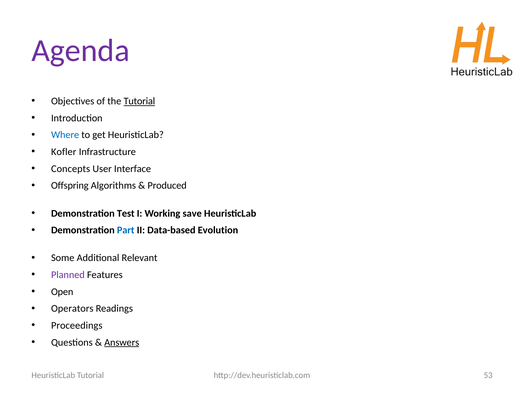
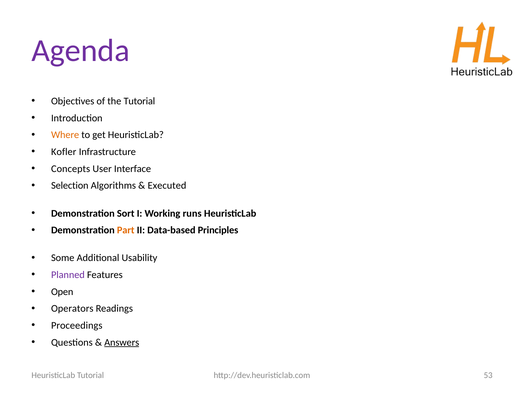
Tutorial underline: present -> none (139, 101)
Where colour: blue -> orange (65, 135)
Offspring: Offspring -> Selection (70, 186)
Produced: Produced -> Executed (167, 186)
Test: Test -> Sort (126, 213)
save: save -> runs (192, 213)
Part colour: blue -> orange (126, 230)
Evolution: Evolution -> Principles (218, 230)
Relevant: Relevant -> Usability (139, 258)
